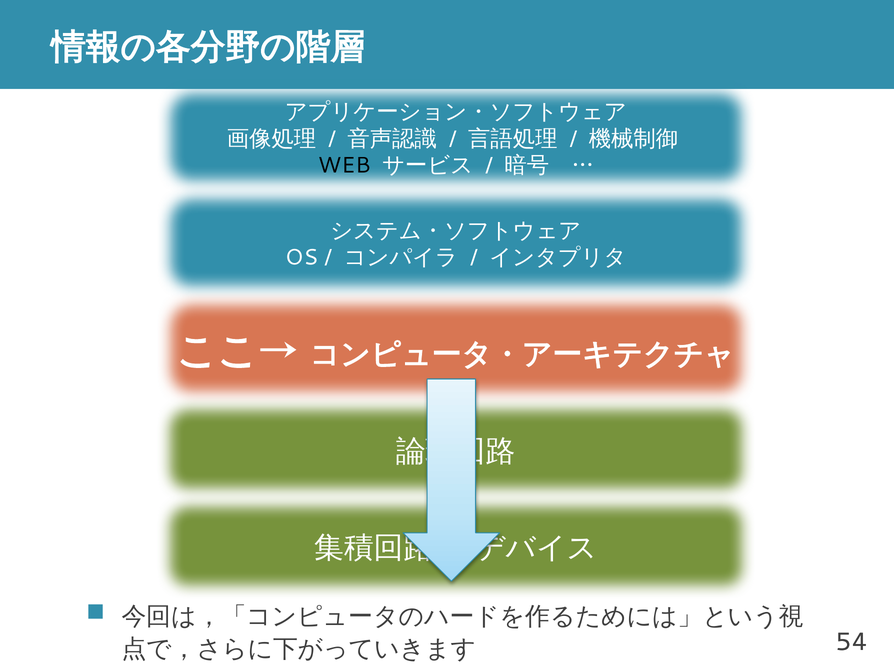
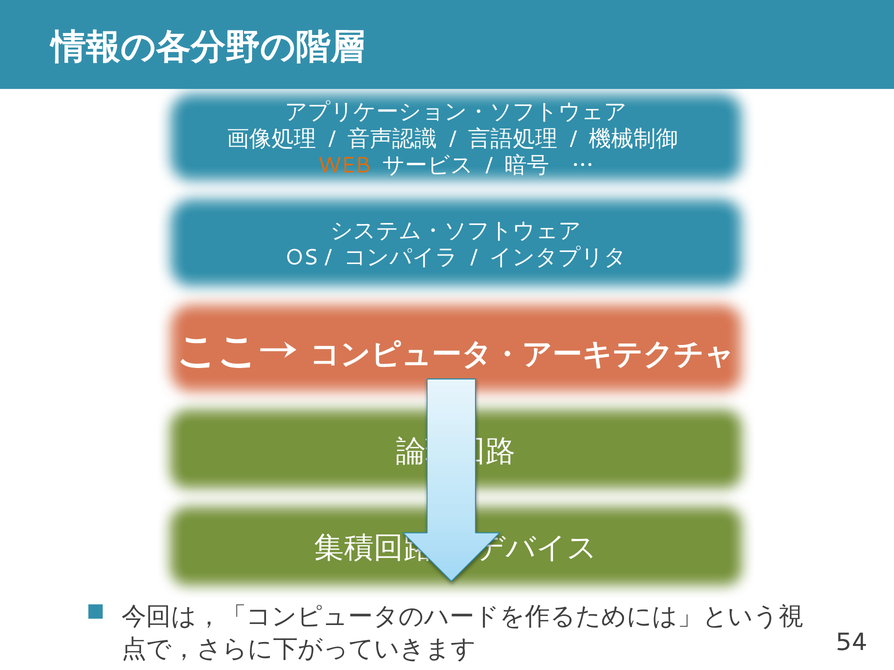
WEB colour: black -> orange (344, 166)
